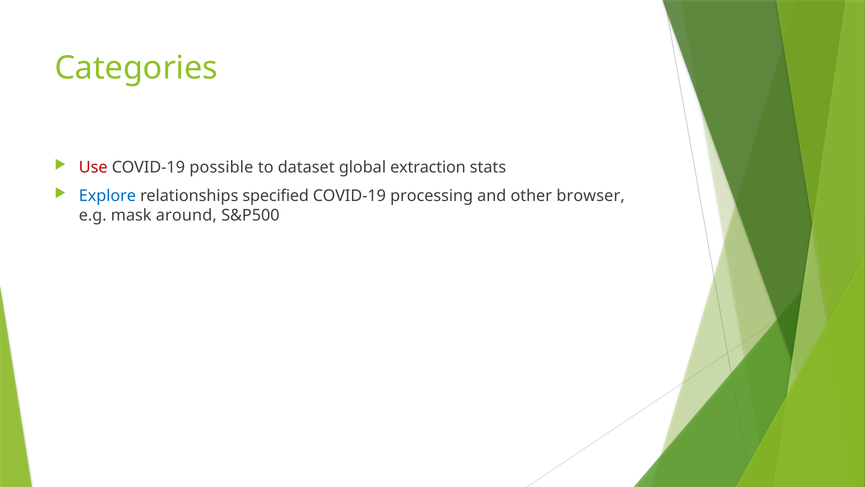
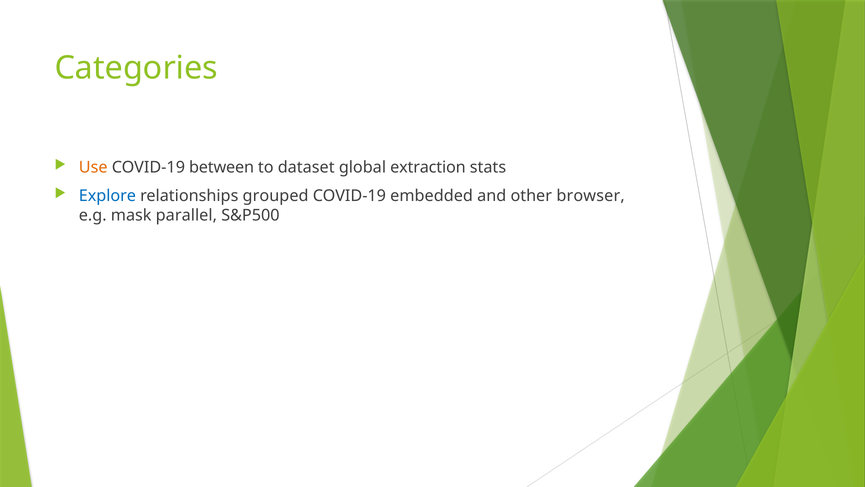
Use colour: red -> orange (93, 167)
possible: possible -> between (222, 167)
specified: specified -> grouped (276, 196)
processing: processing -> embedded (432, 196)
around: around -> parallel (186, 215)
